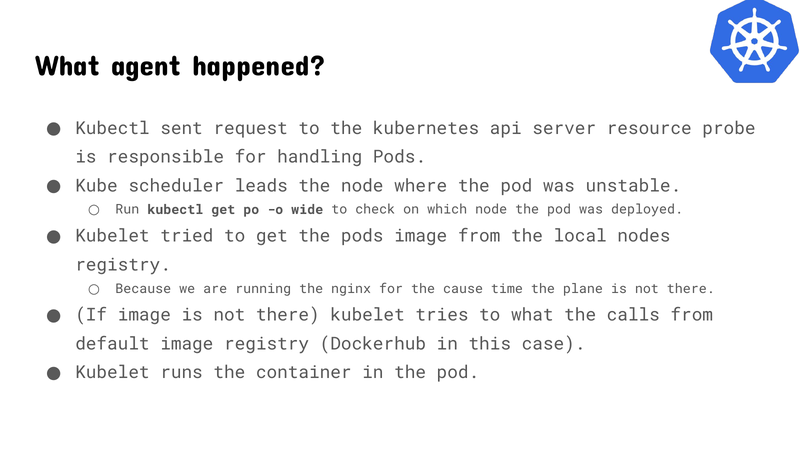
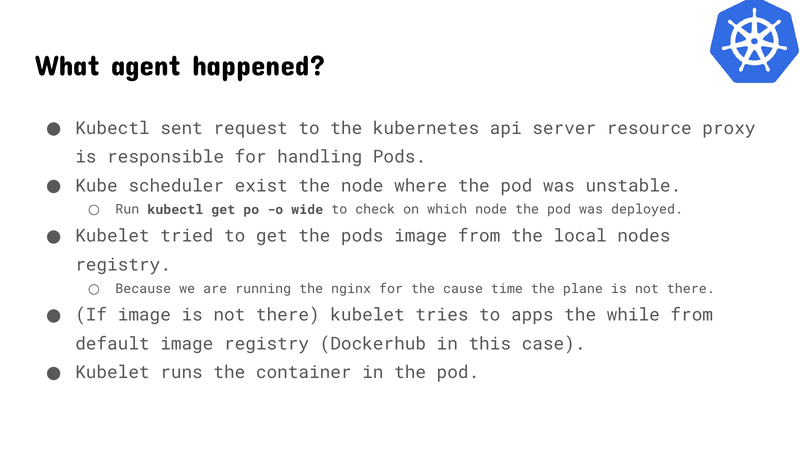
probe: probe -> proxy (729, 128)
leads: leads -> exist (261, 186)
to what: what -> apps (532, 315)
calls: calls -> while (633, 315)
